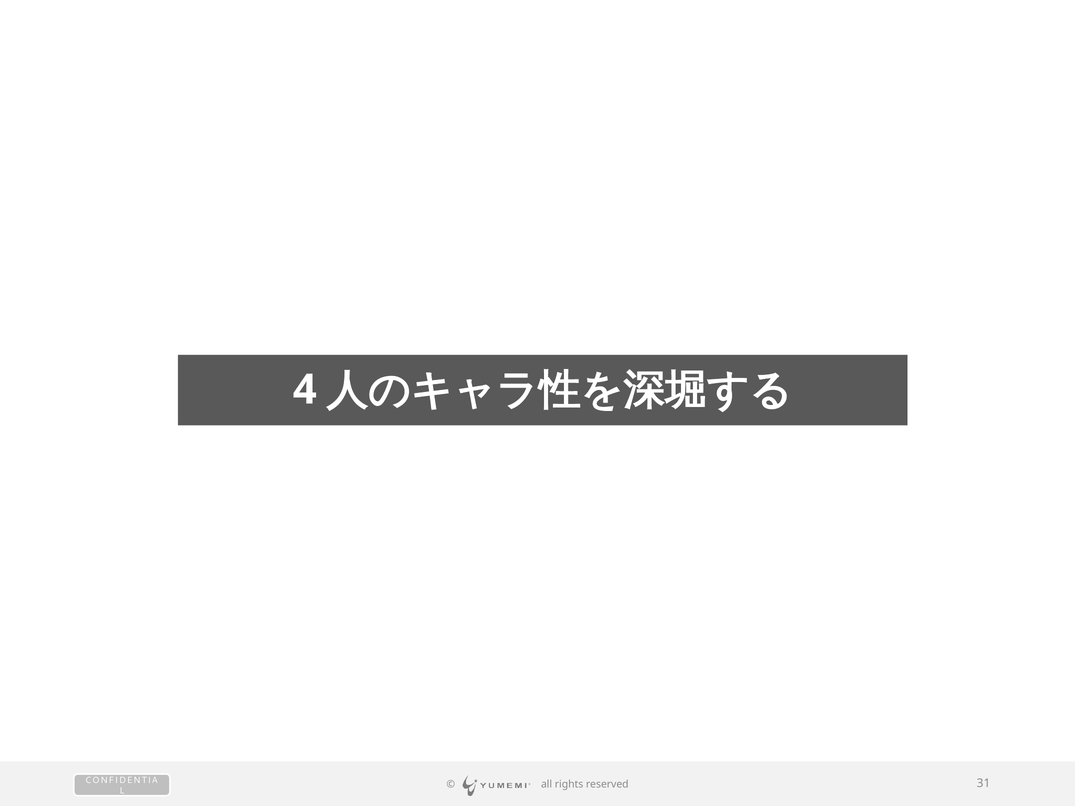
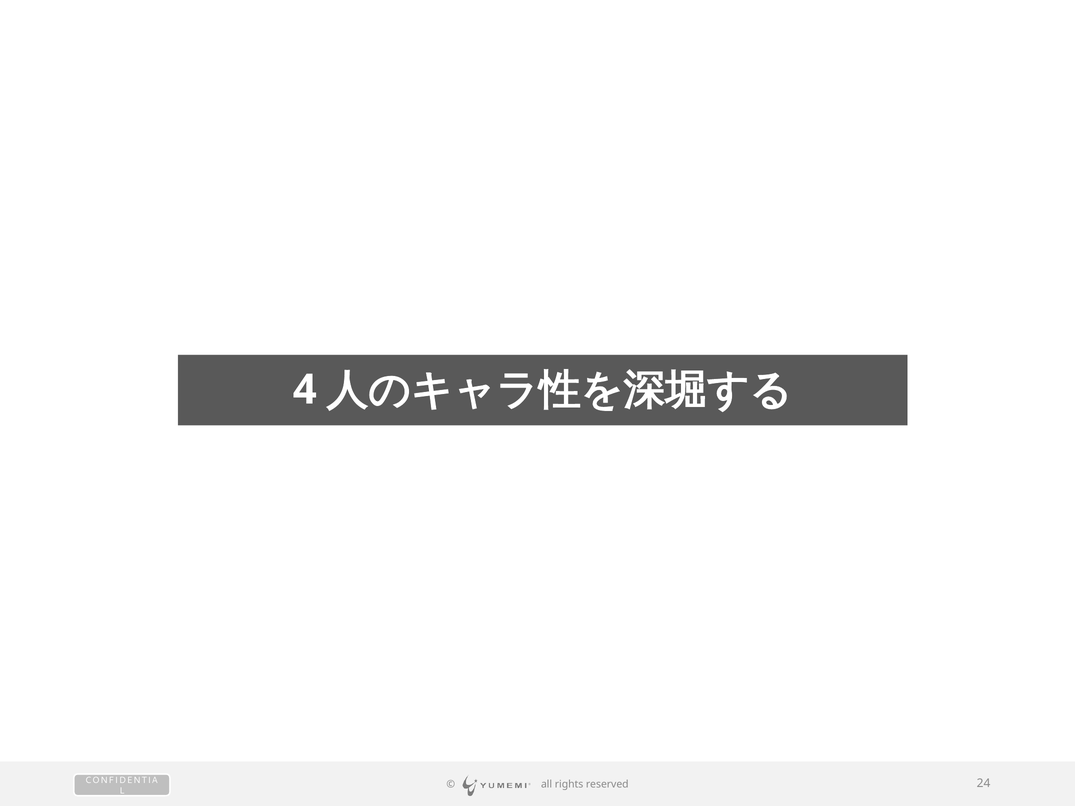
31: 31 -> 24 (984, 784)
